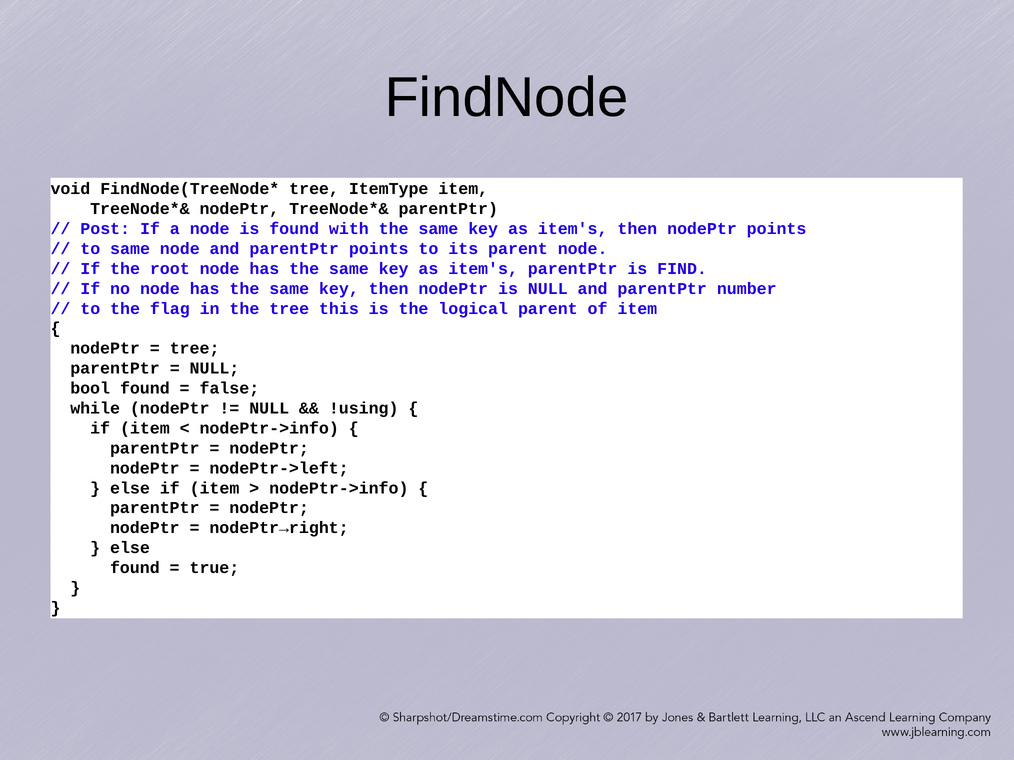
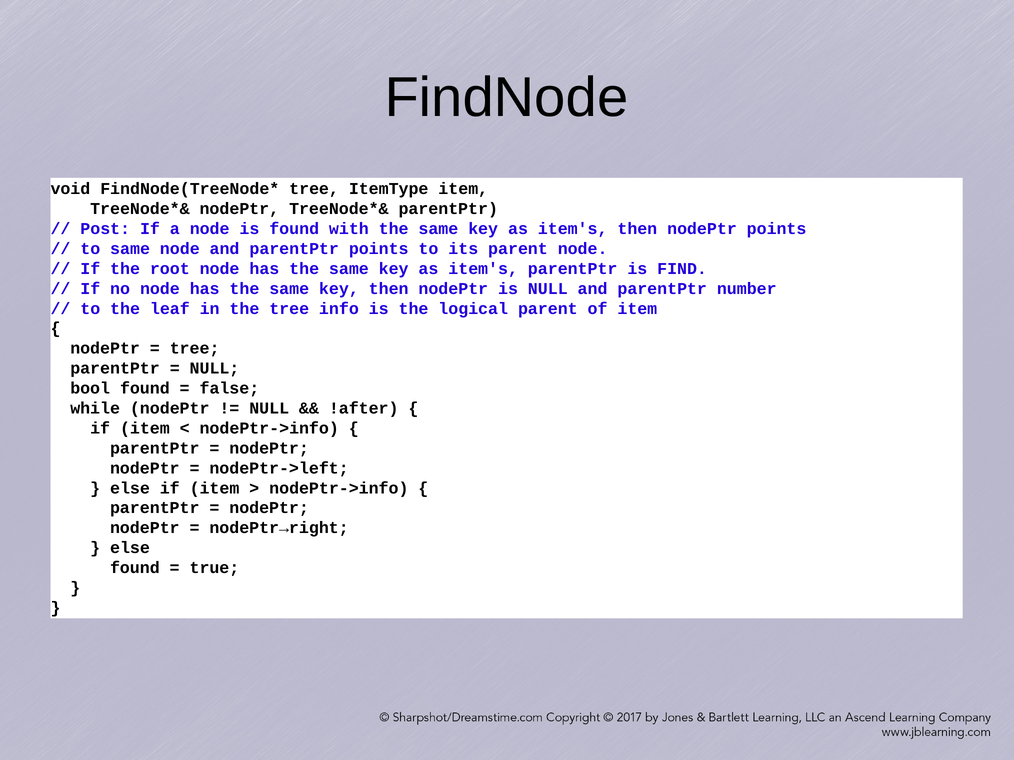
flag: flag -> leaf (170, 309)
this: this -> info (339, 309)
!using: !using -> !after (364, 408)
